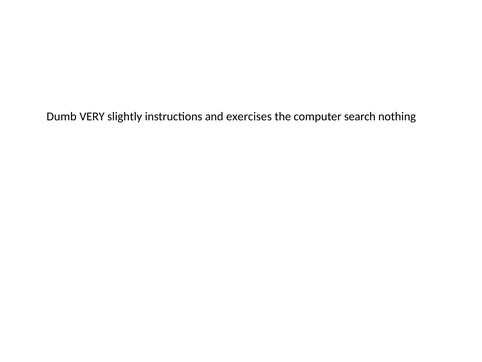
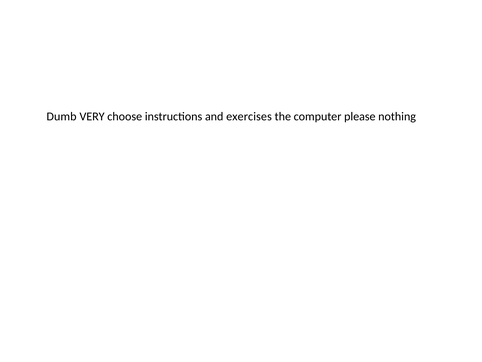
slightly: slightly -> choose (125, 116)
search: search -> please (360, 116)
